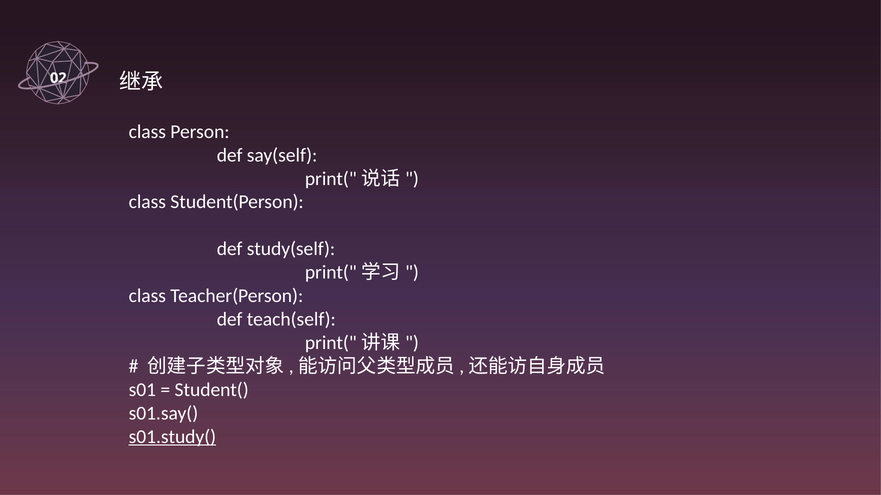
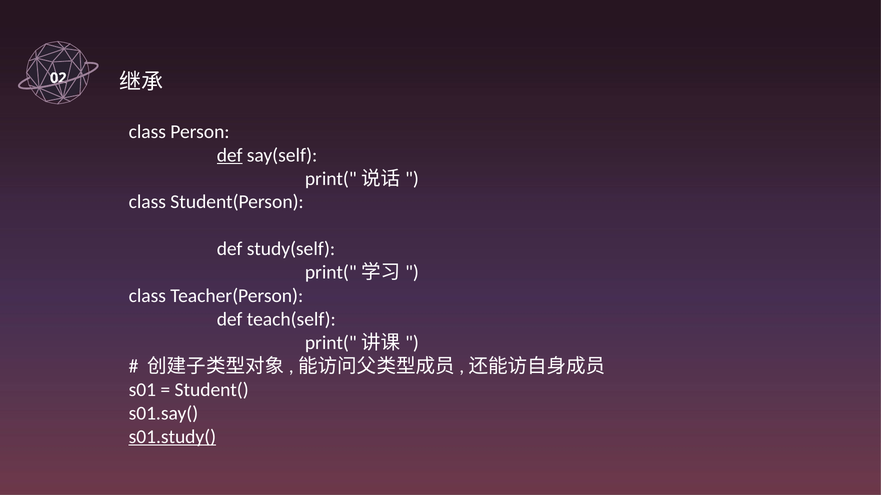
def underline: none -> present (230, 155)
